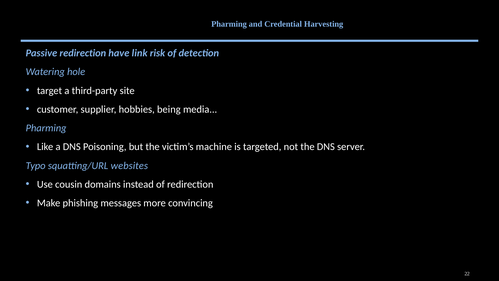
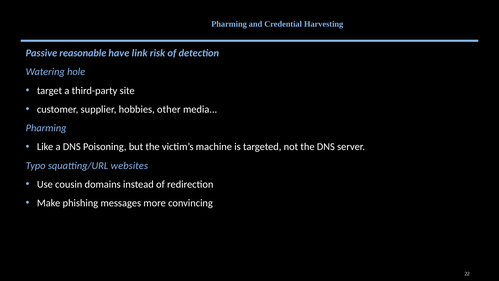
Passive redirection: redirection -> reasonable (83, 53)
being: being -> other (169, 109)
